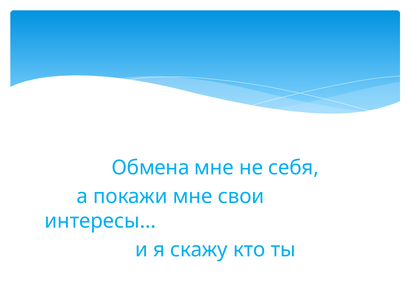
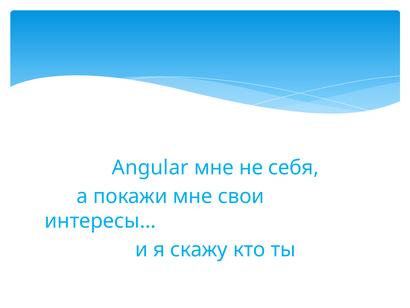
Обмена: Обмена -> Angular (150, 167)
